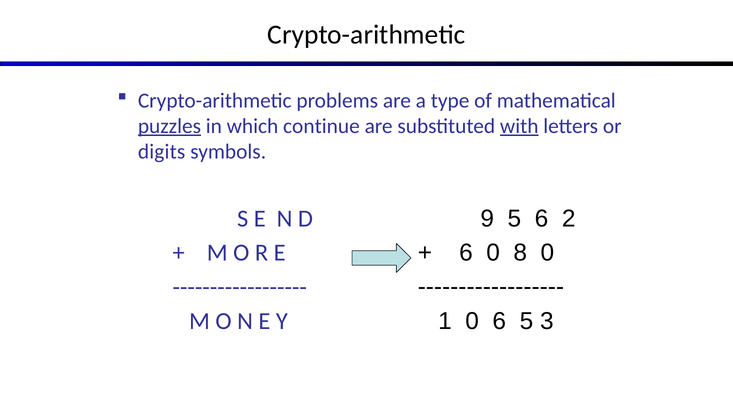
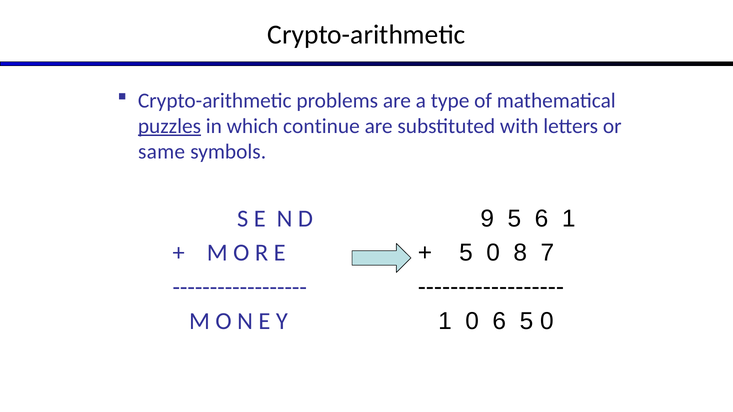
with underline: present -> none (519, 126)
digits: digits -> same (162, 152)
6 2: 2 -> 1 (569, 219)
6: 6 -> 5 (466, 253)
8 0: 0 -> 7 (547, 253)
6 5 3: 3 -> 0 (547, 321)
